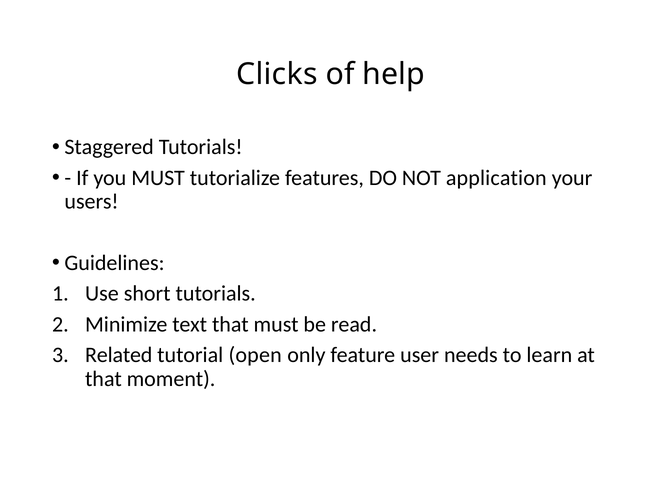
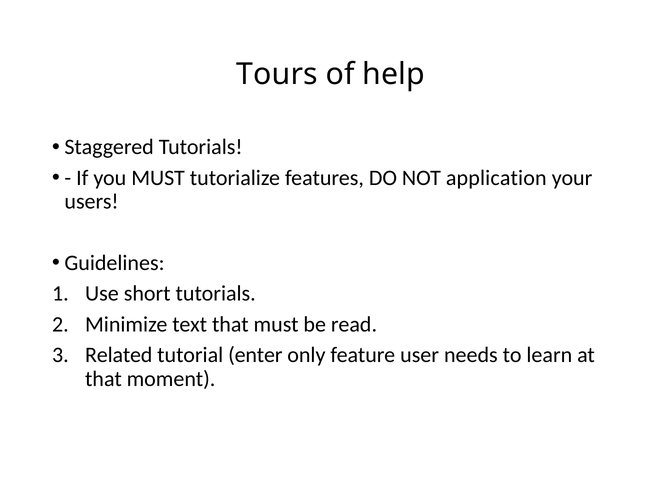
Clicks: Clicks -> Tours (277, 74)
open: open -> enter (255, 355)
